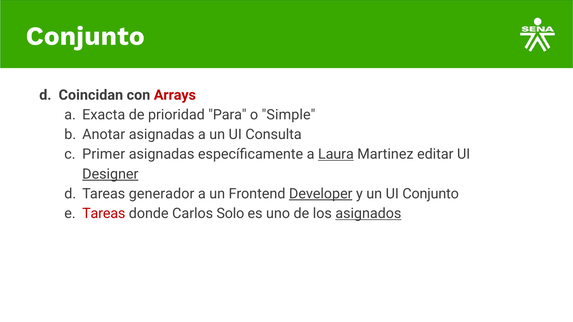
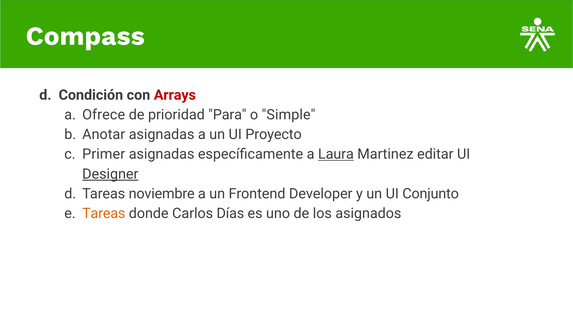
Conjunto: Conjunto -> Compass (85, 36)
Coincidan: Coincidan -> Condición (91, 95)
Exacta: Exacta -> Ofrece (104, 115)
Consulta: Consulta -> Proyecto (274, 135)
generador: generador -> noviembre (162, 194)
Developer underline: present -> none (321, 194)
Tareas colour: red -> orange (104, 214)
Solo: Solo -> Días (230, 214)
asignados underline: present -> none (368, 214)
